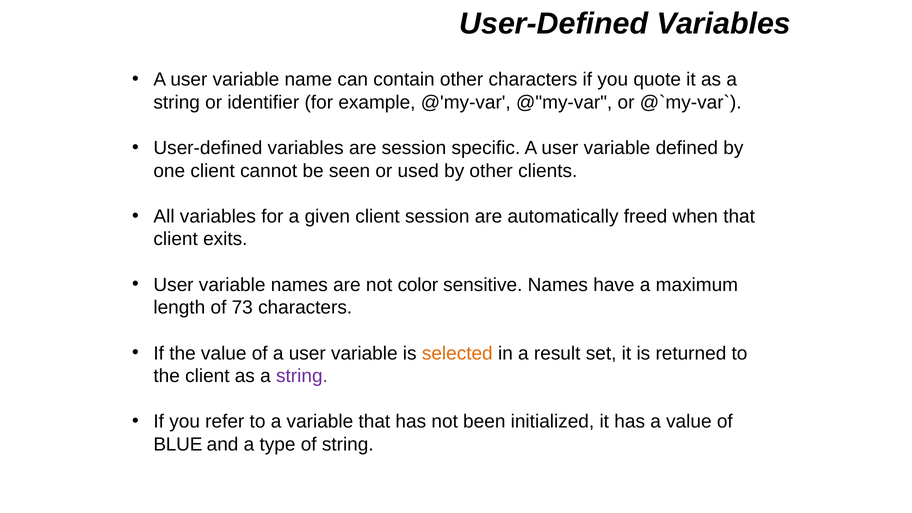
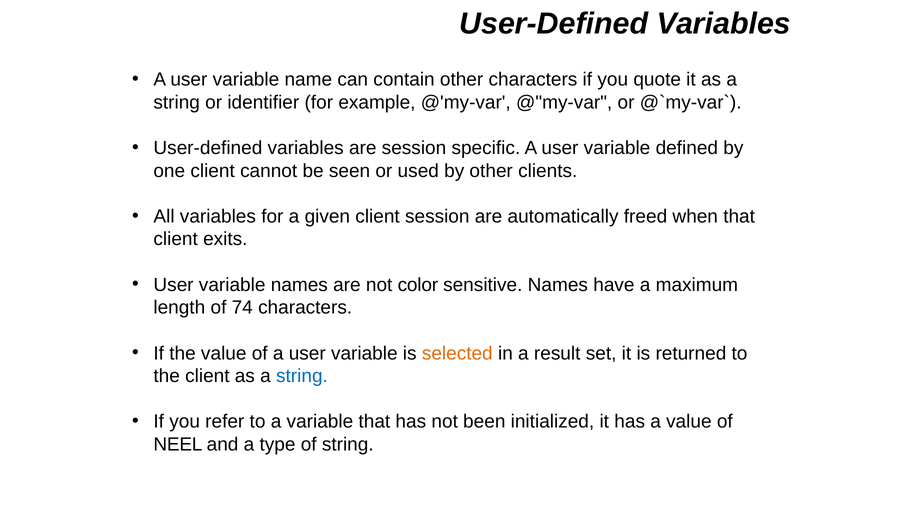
73: 73 -> 74 (242, 308)
string colour: purple -> blue (302, 376)
BLUE: BLUE -> NEEL (178, 445)
